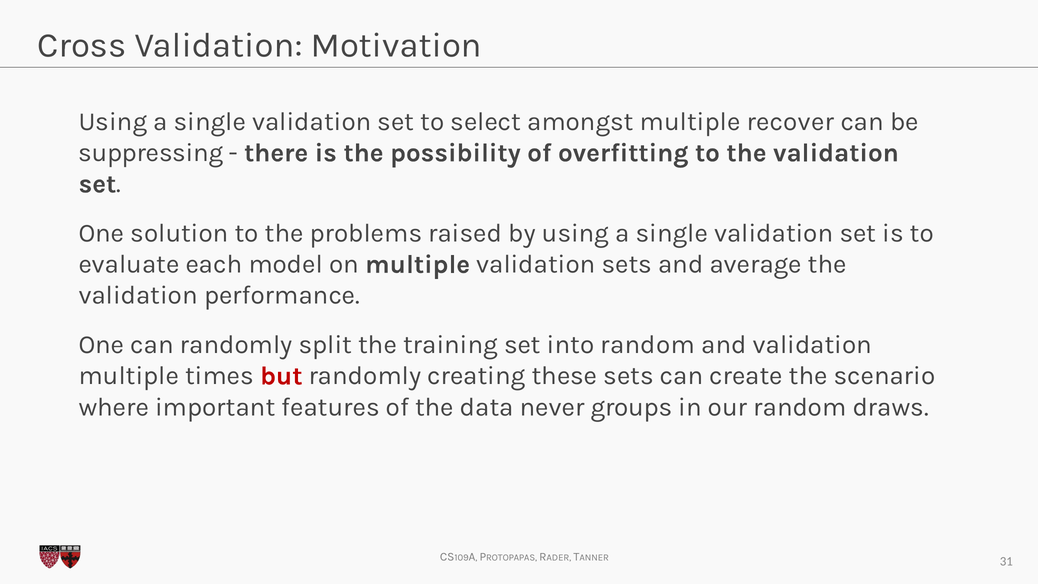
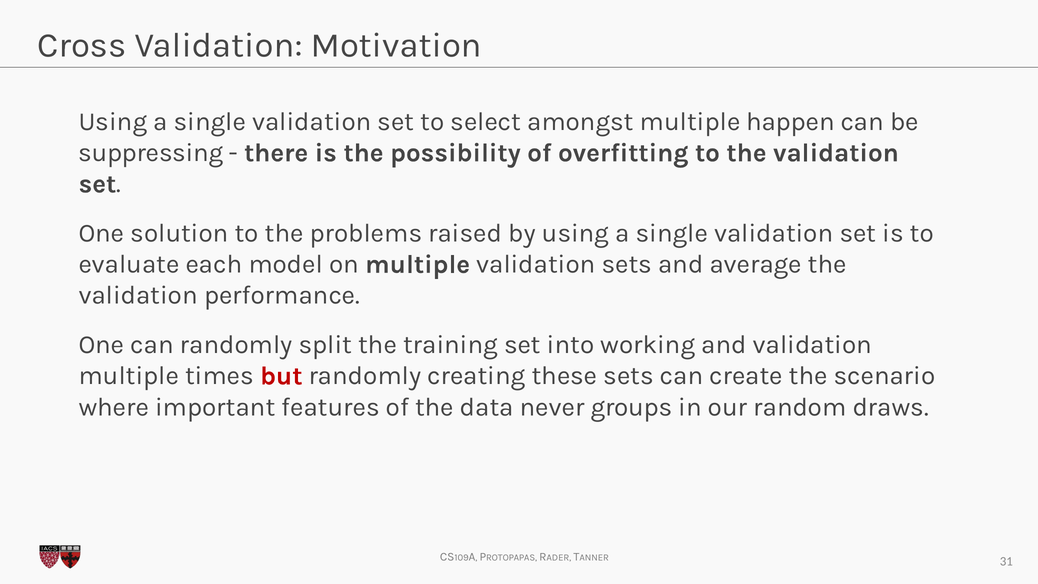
recover: recover -> happen (791, 122)
into random: random -> working (648, 345)
